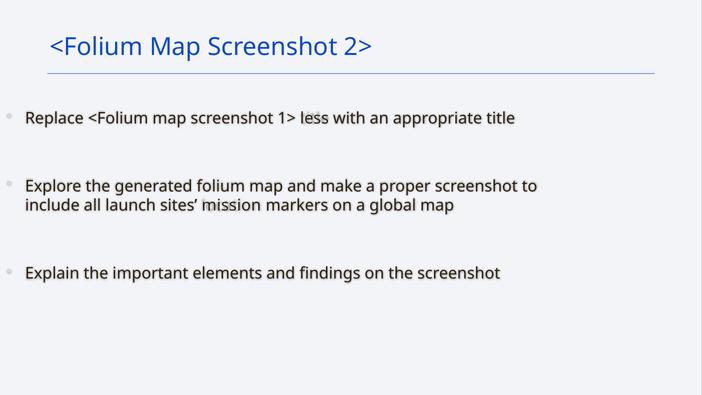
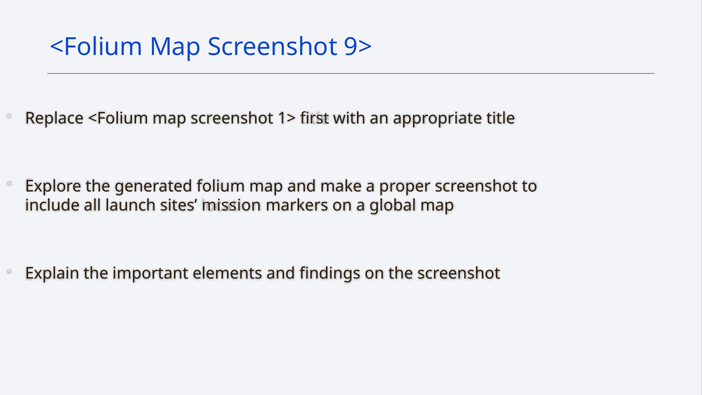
2>: 2> -> 9> (358, 47)
less: less -> first (315, 119)
